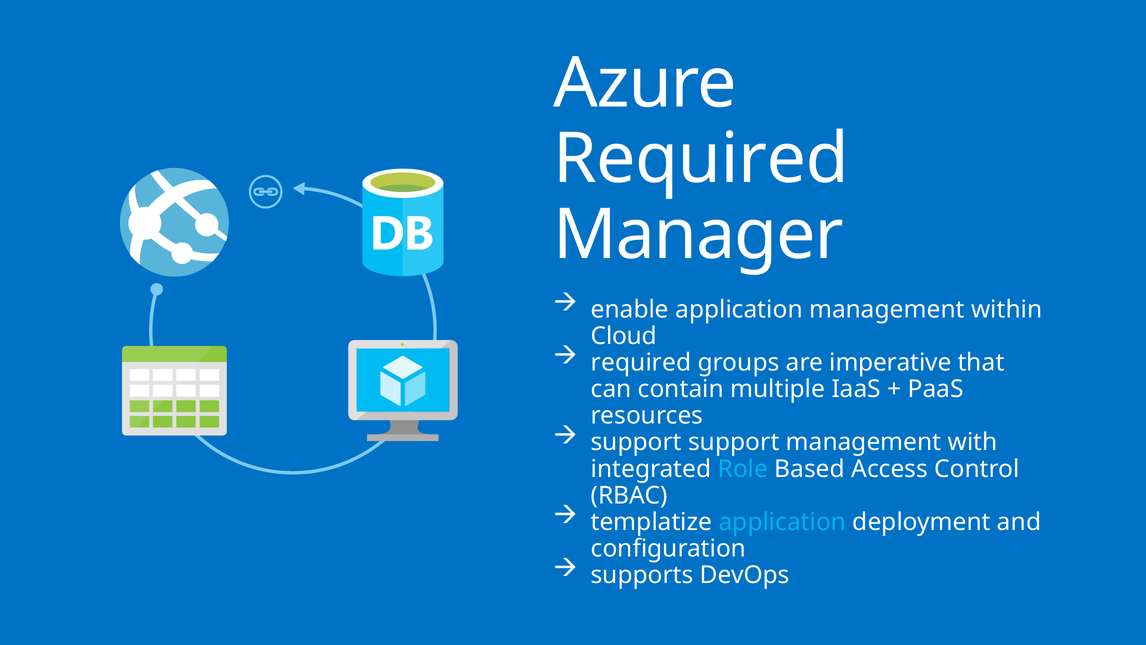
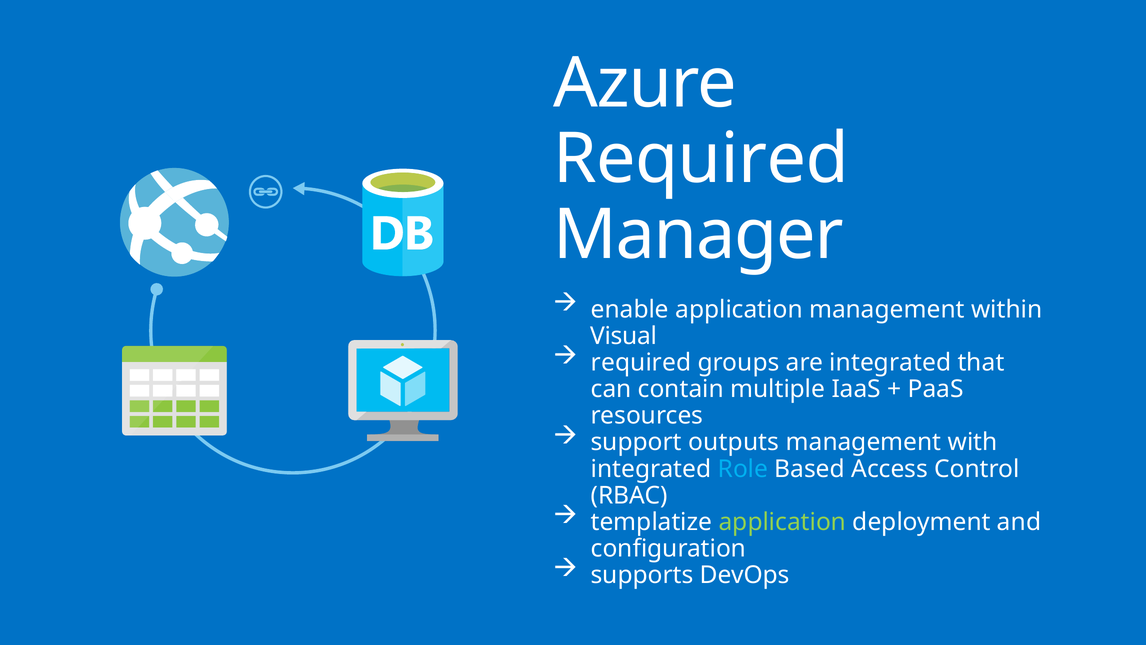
Cloud: Cloud -> Visual (624, 336)
are imperative: imperative -> integrated (890, 362)
support support: support -> outputs (734, 442)
application colour: light blue -> light green (782, 522)
